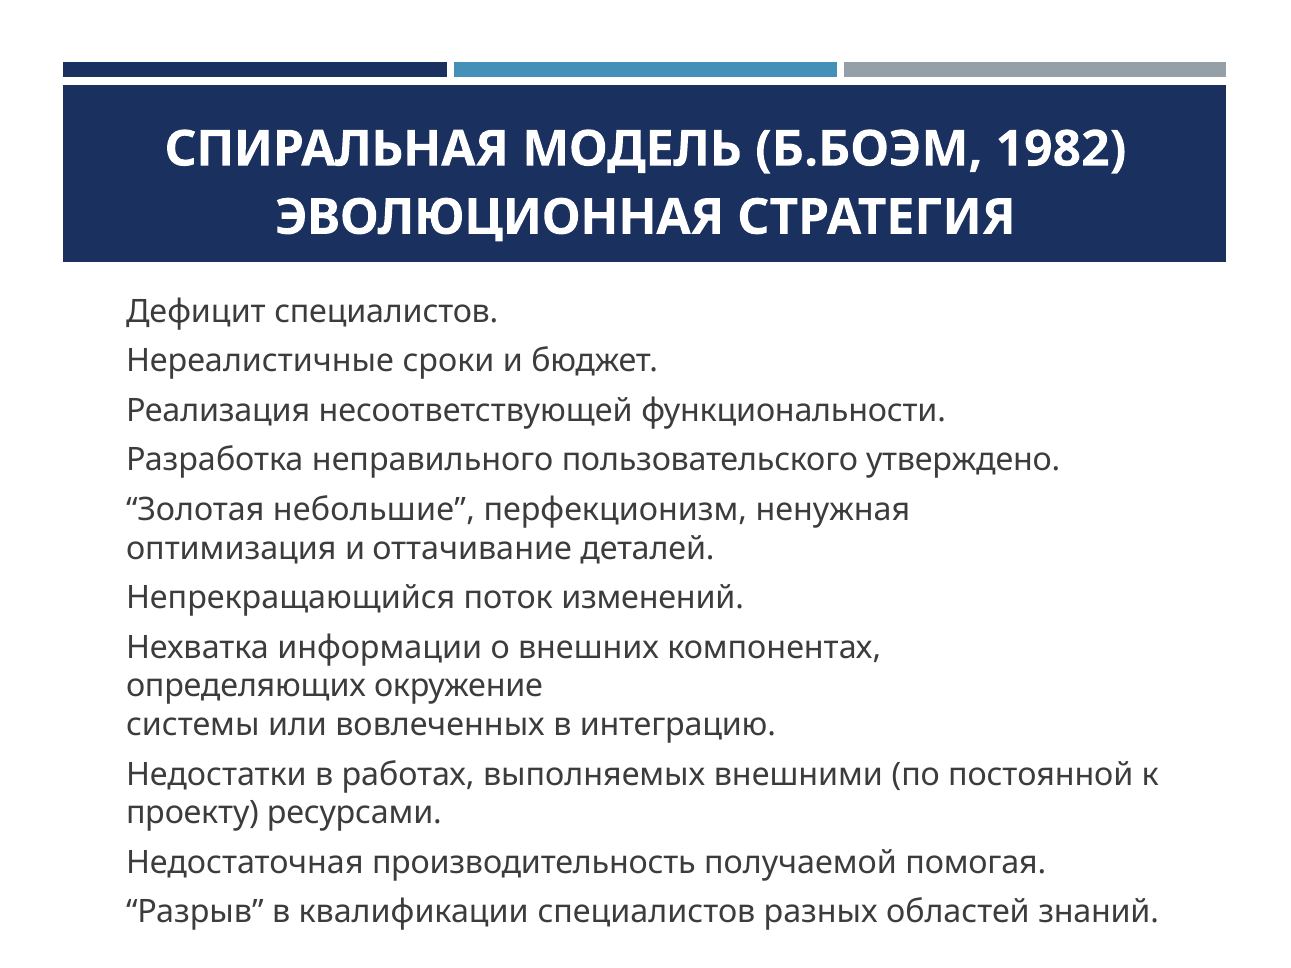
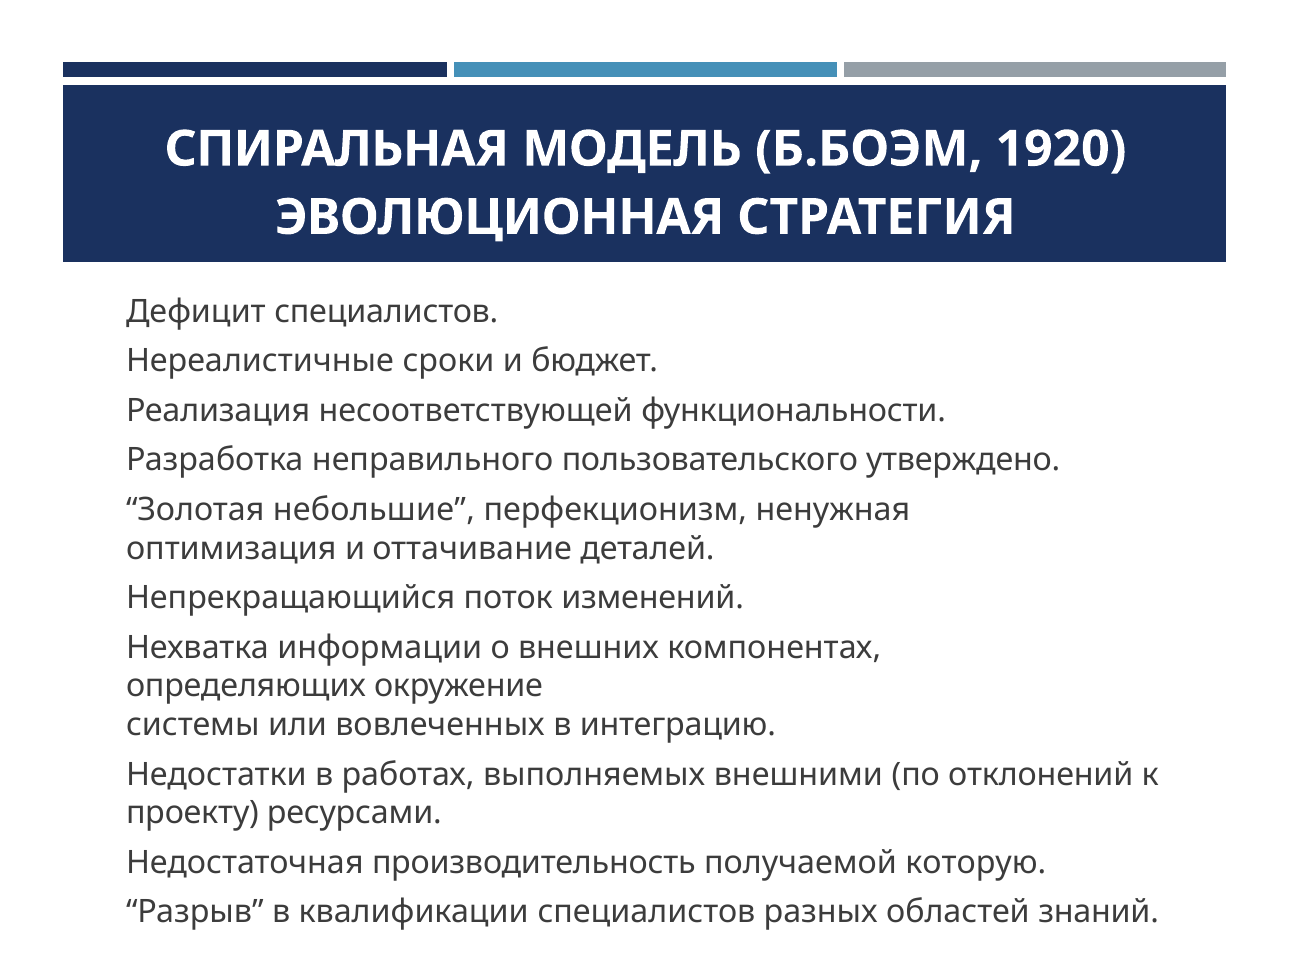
1982: 1982 -> 1920 (1061, 149)
постоянной: постоянной -> отклонений (1041, 775)
помогая: помогая -> которую (976, 863)
